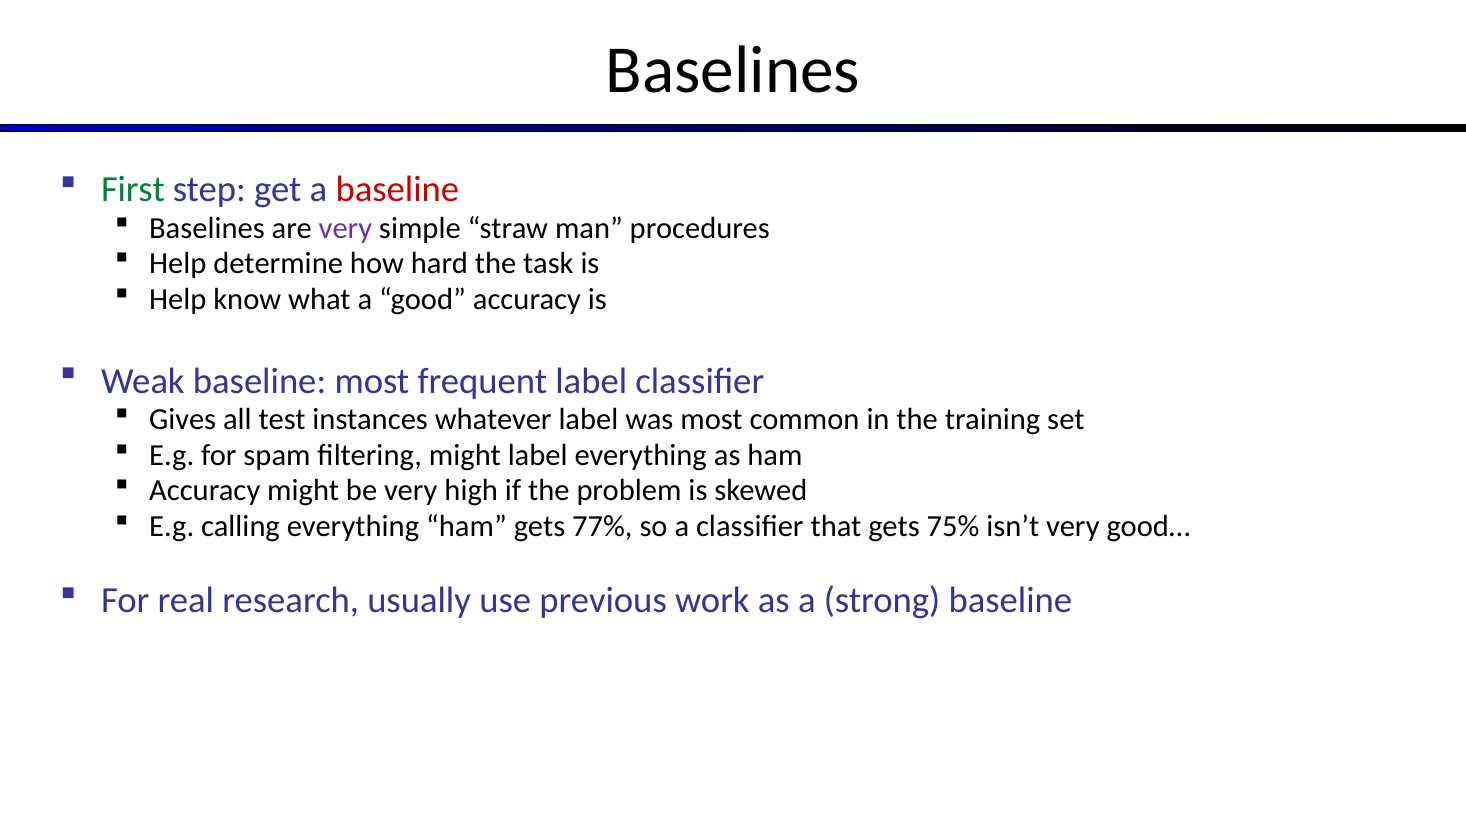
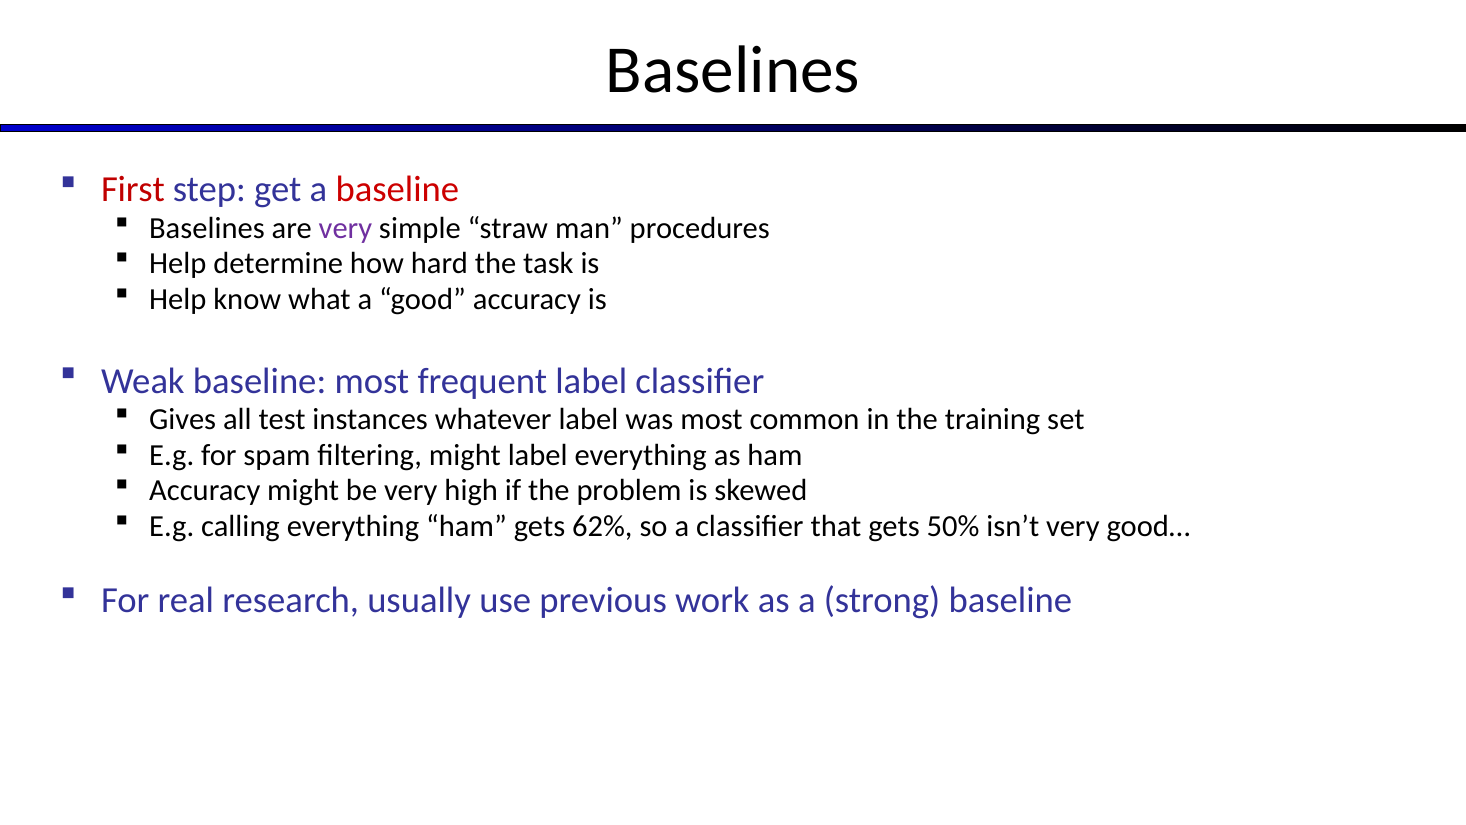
First colour: green -> red (133, 190)
77%: 77% -> 62% (602, 526)
75%: 75% -> 50% (953, 526)
